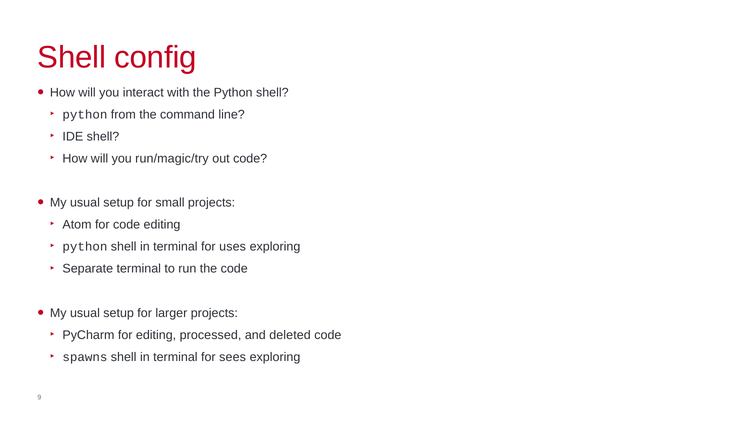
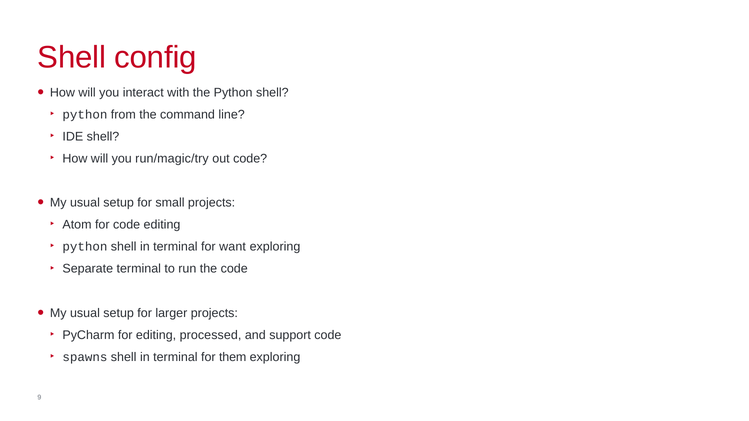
uses: uses -> want (233, 247)
deleted: deleted -> support (290, 335)
sees: sees -> them (233, 357)
